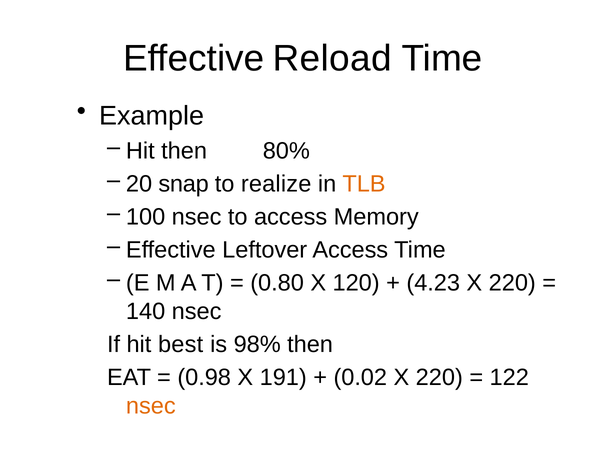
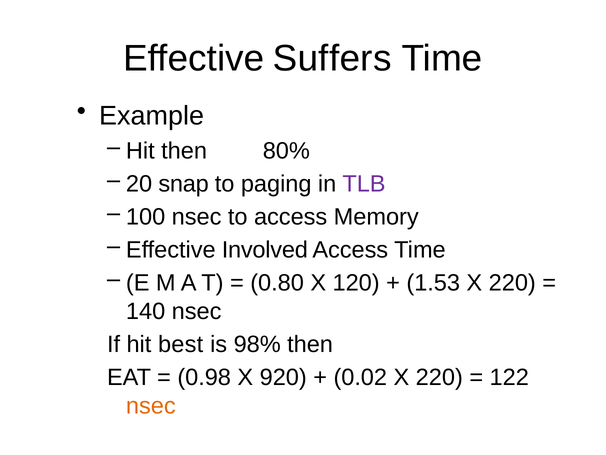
Reload: Reload -> Suffers (332, 59)
realize: realize -> paging (276, 184)
TLB colour: orange -> purple (364, 184)
Leftover: Leftover -> Involved (265, 250)
4.23: 4.23 -> 1.53 (433, 283)
191: 191 -> 920 (283, 377)
